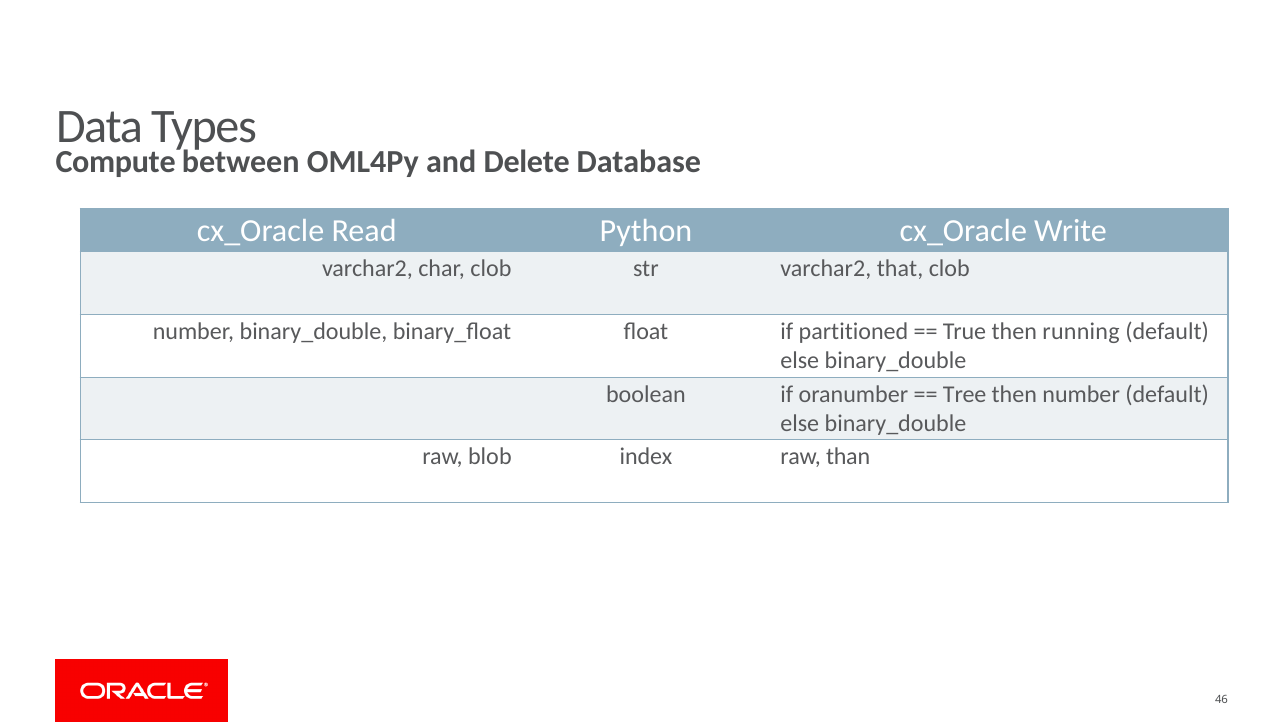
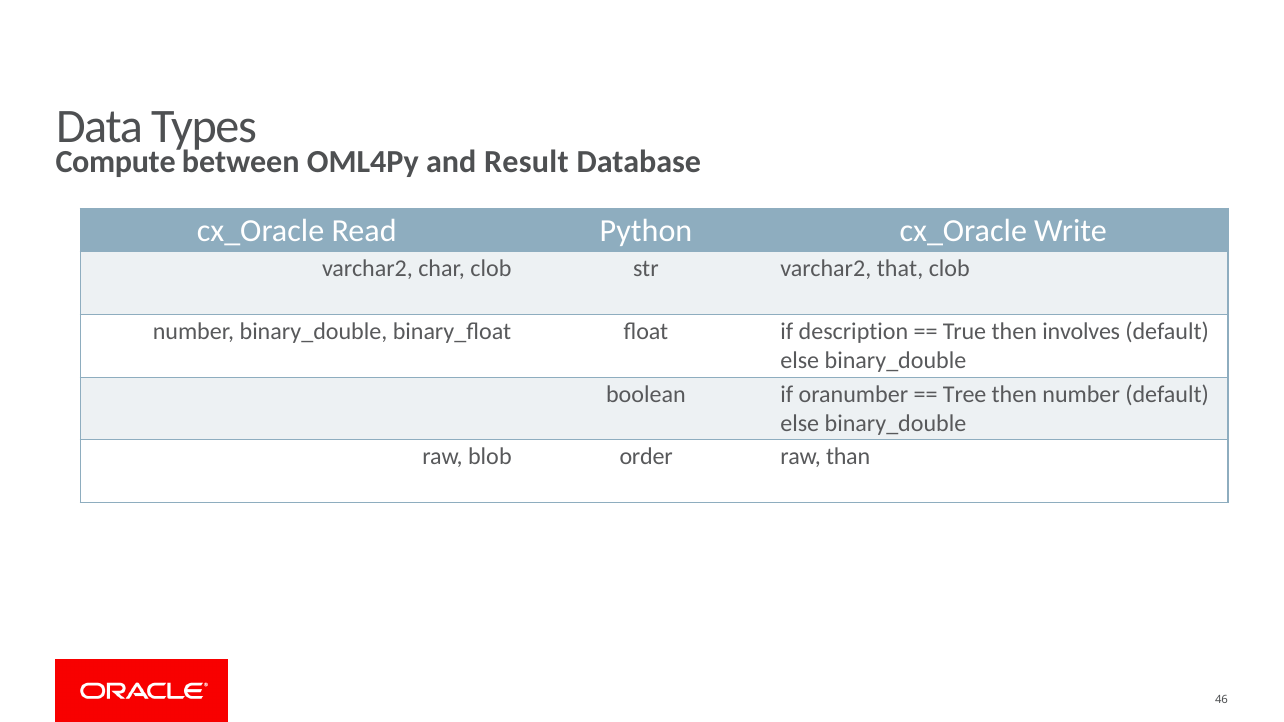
Delete: Delete -> Result (526, 162)
partitioned: partitioned -> description (853, 332)
running: running -> involves (1081, 332)
index: index -> order (646, 457)
